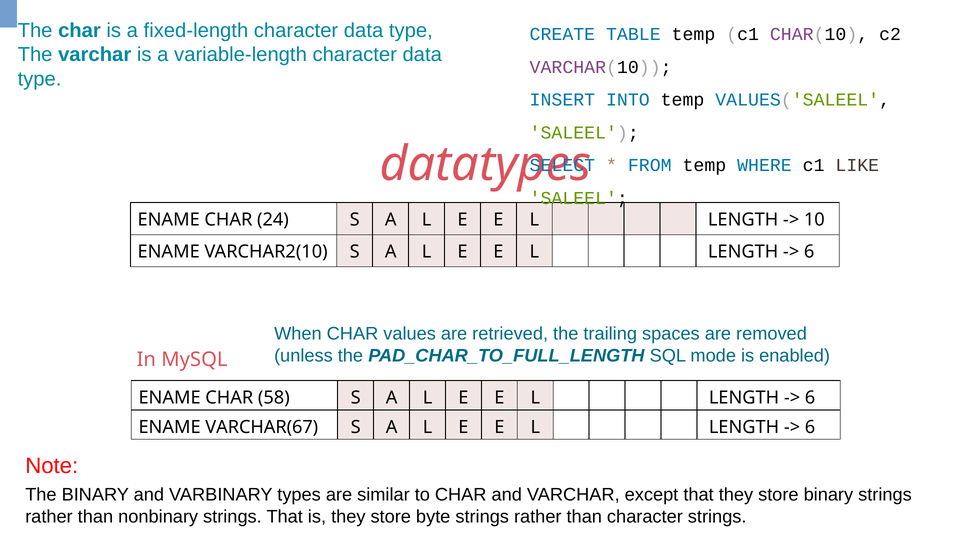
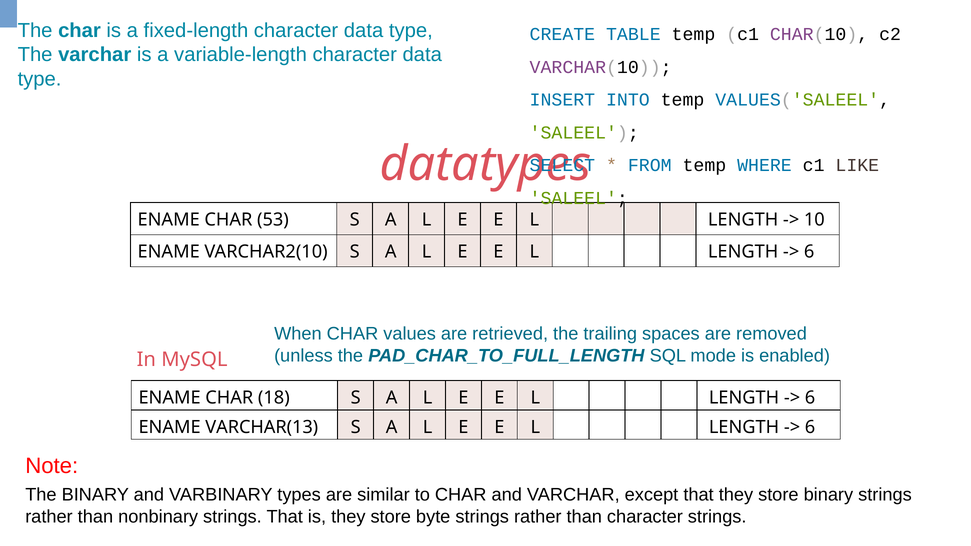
24: 24 -> 53 (273, 220)
58: 58 -> 18 (274, 398)
VARCHAR(67: VARCHAR(67 -> VARCHAR(13 (262, 427)
